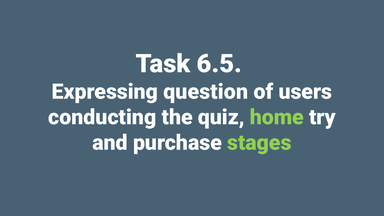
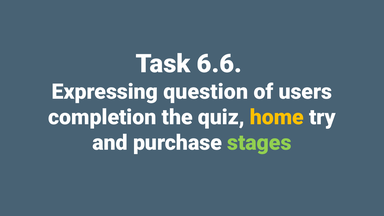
6.5: 6.5 -> 6.6 (219, 64)
conducting: conducting -> completion (102, 117)
home colour: light green -> yellow (277, 117)
